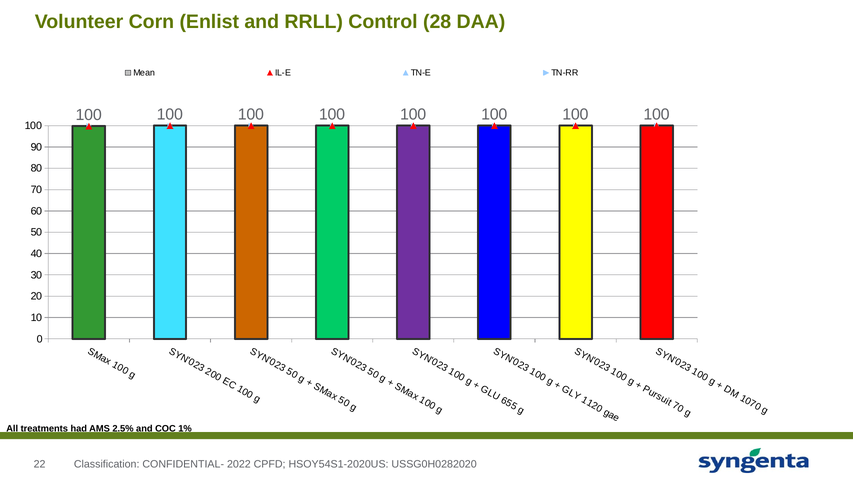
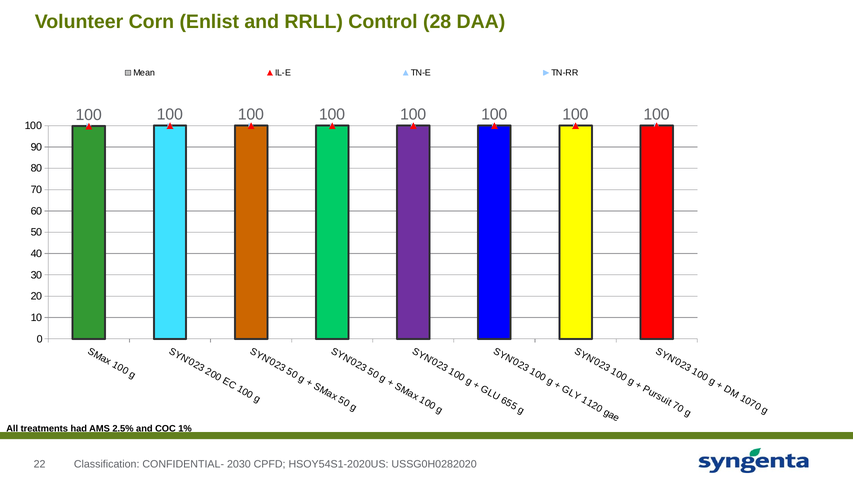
2022: 2022 -> 2030 (239, 464)
